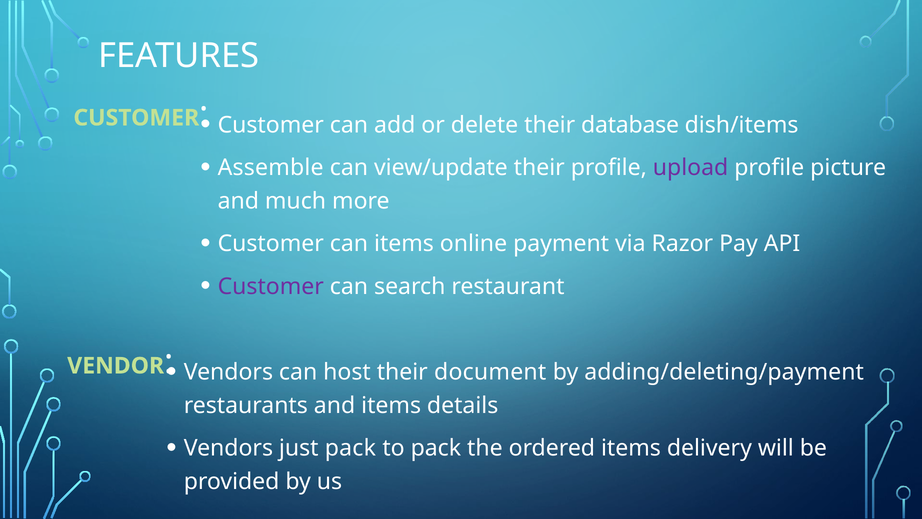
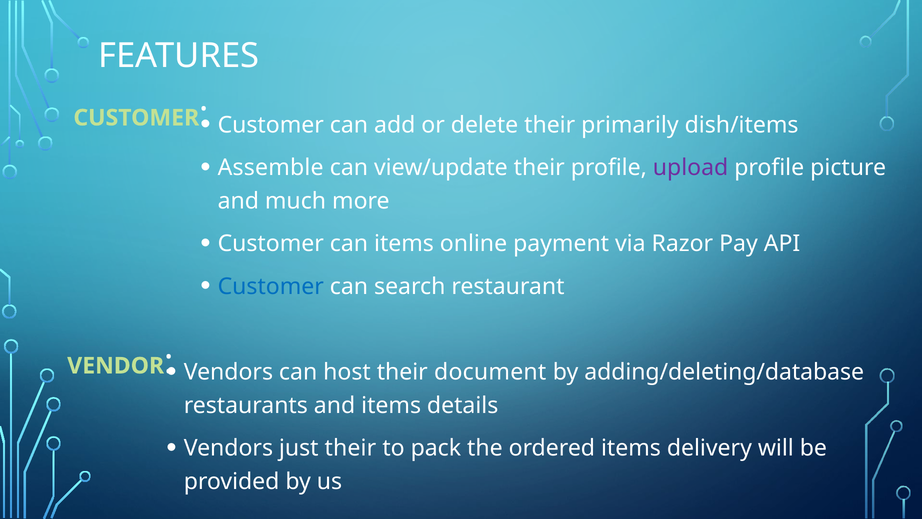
database: database -> primarily (630, 125)
Customer colour: purple -> blue (271, 286)
adding/deleting/payment: adding/deleting/payment -> adding/deleting/database (724, 372)
just pack: pack -> their (350, 448)
